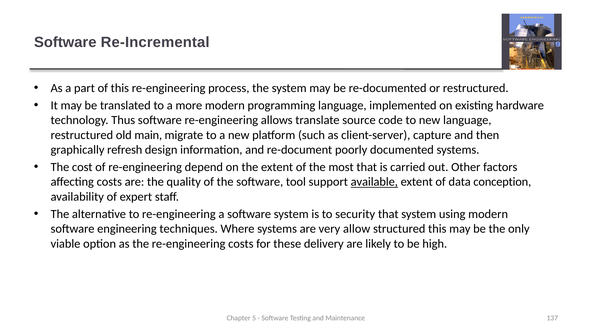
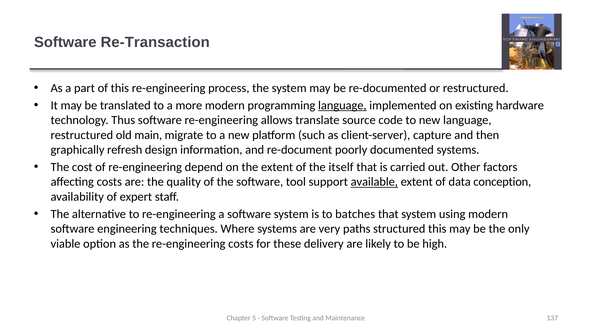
Re-Incremental: Re-Incremental -> Re-Transaction (155, 42)
language underline: none -> present (342, 105)
most: most -> itself (341, 167)
security: security -> batches (355, 214)
allow: allow -> paths (357, 229)
